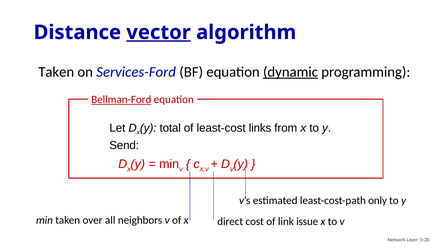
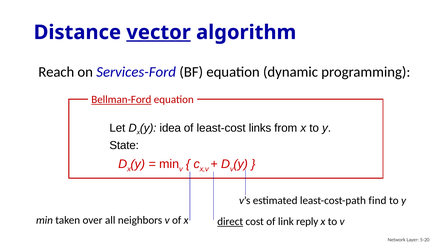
Taken: Taken -> Reach (56, 72)
dynamic underline: present -> none (291, 72)
total: total -> idea (170, 128)
Send: Send -> State (124, 145)
only: only -> find (377, 201)
direct underline: none -> present (230, 222)
issue: issue -> reply (307, 222)
